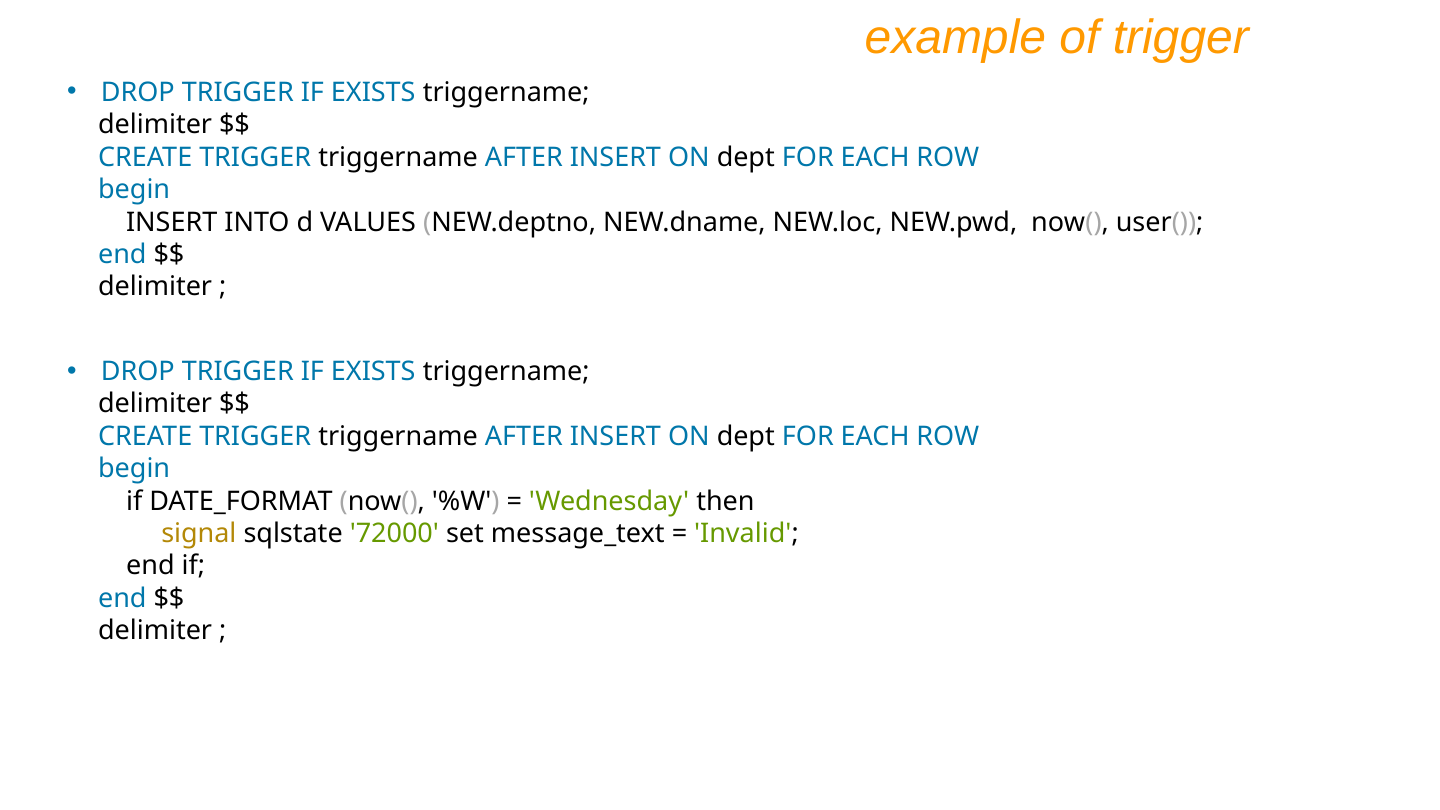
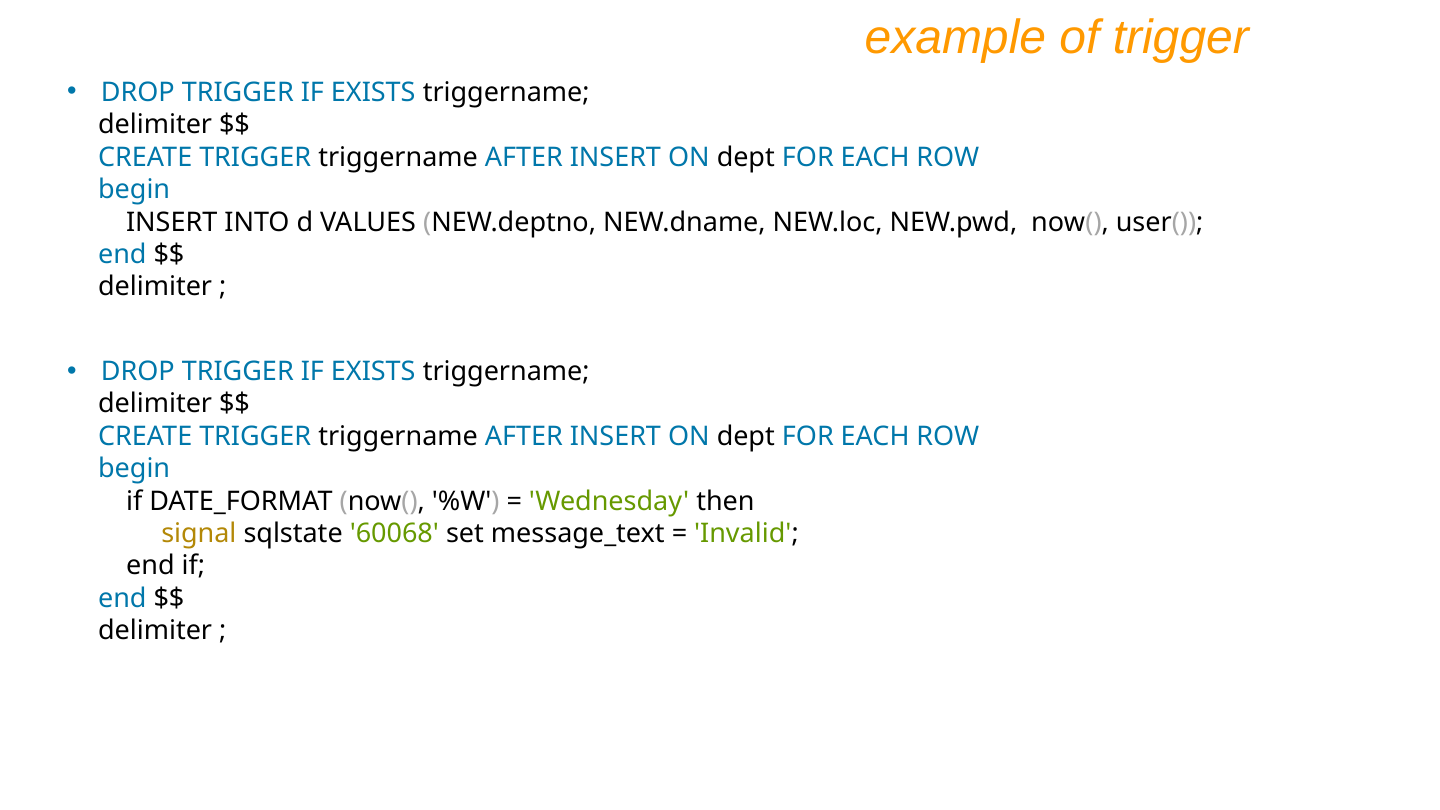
72000: 72000 -> 60068 (394, 534)
